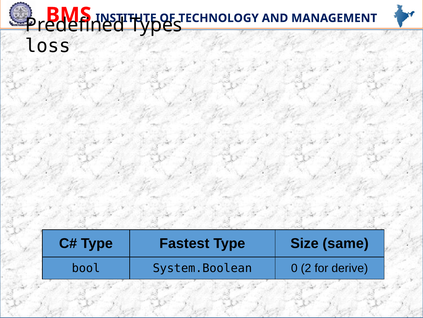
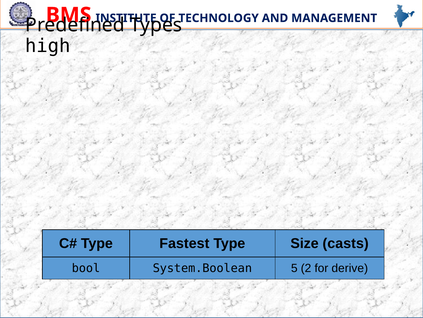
loss: loss -> high (48, 46)
same: same -> casts (346, 243)
System.Boolean 0: 0 -> 5 (294, 268)
